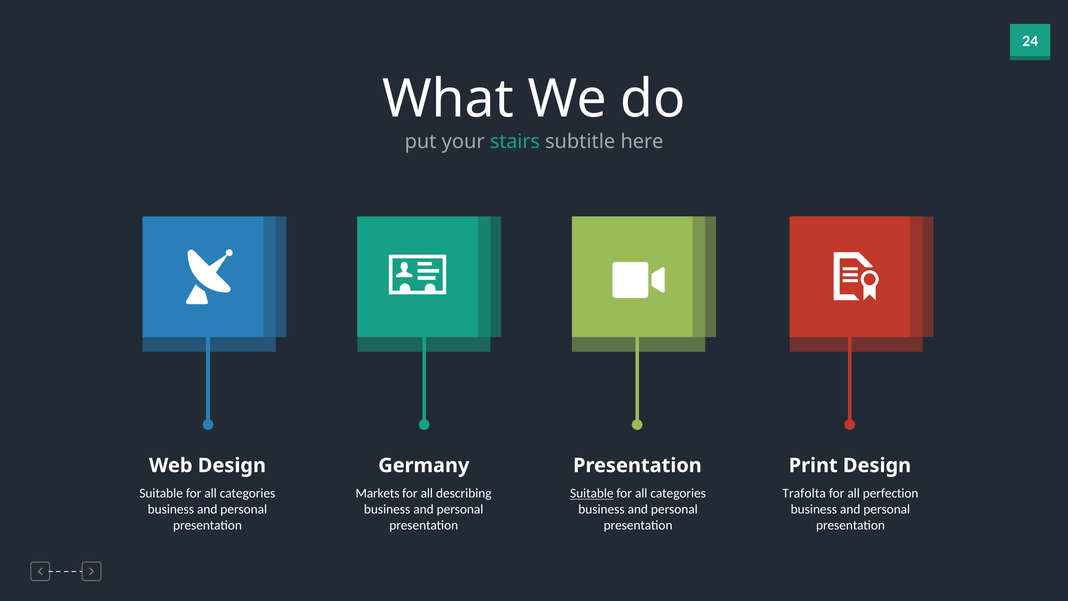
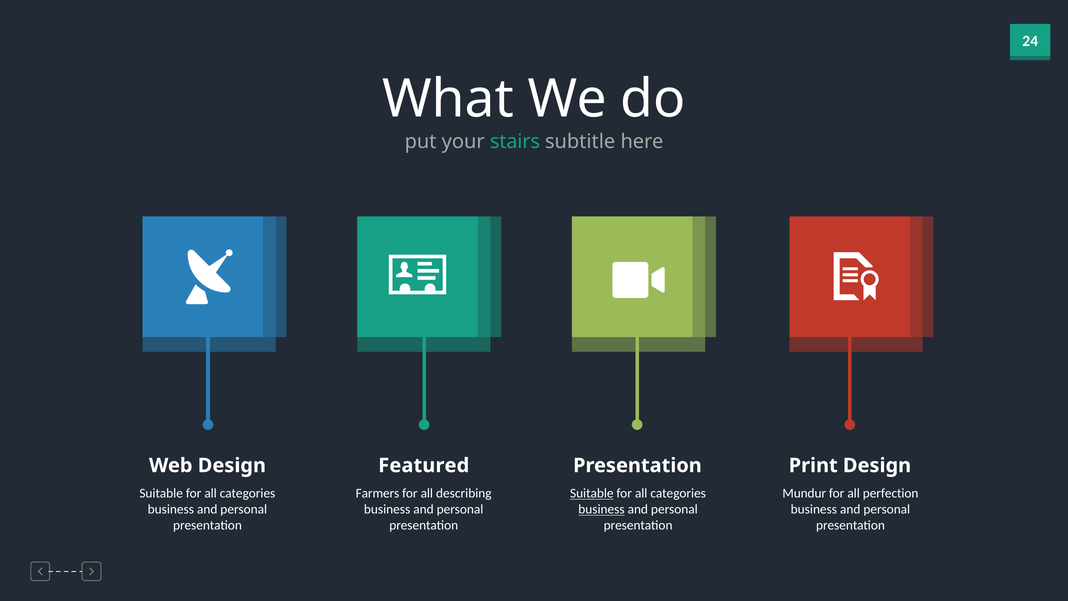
Germany: Germany -> Featured (424, 465)
Markets: Markets -> Farmers (378, 493)
Trafolta: Trafolta -> Mundur (804, 493)
business underline: none -> present (601, 509)
